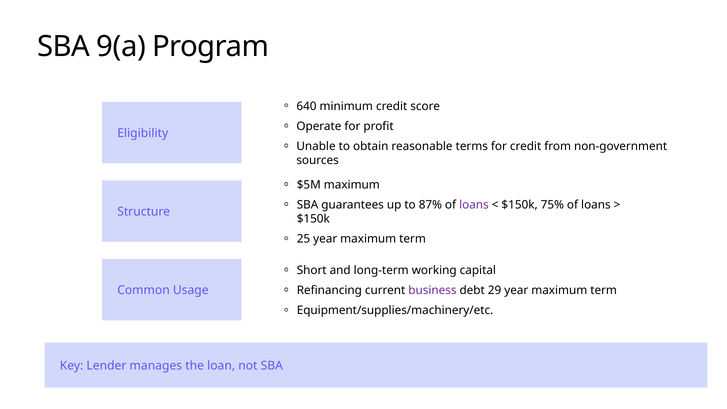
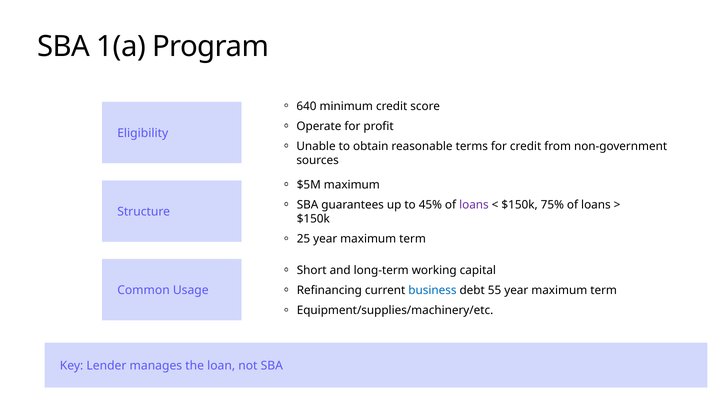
9(a: 9(a -> 1(a (121, 47)
87%: 87% -> 45% (430, 205)
business colour: purple -> blue (432, 290)
29: 29 -> 55 (495, 290)
